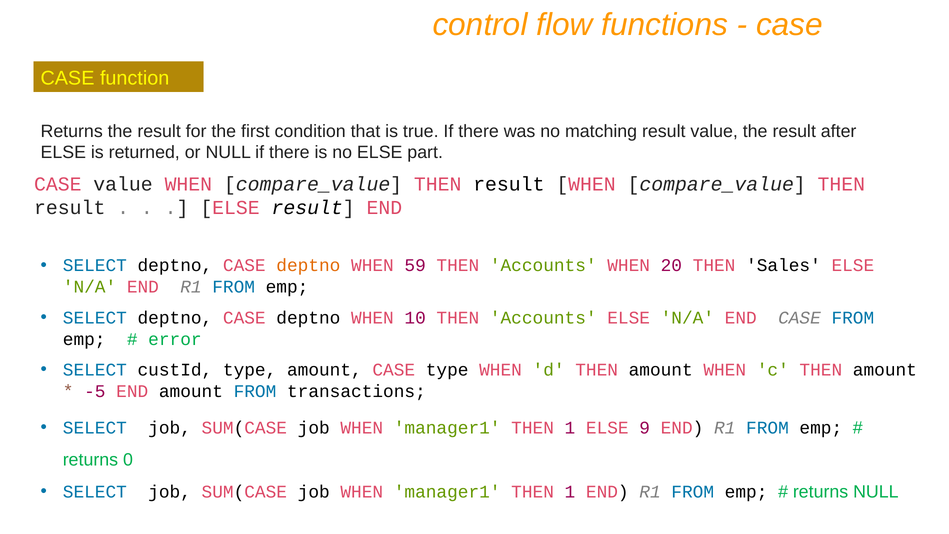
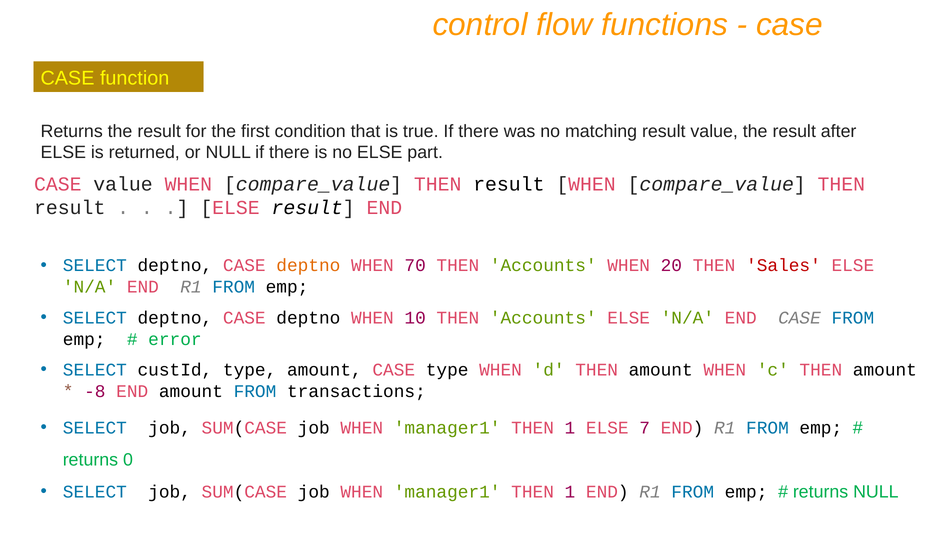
59: 59 -> 70 (415, 265)
Sales colour: black -> red (783, 265)
-5: -5 -> -8 (95, 391)
9: 9 -> 7 (645, 428)
